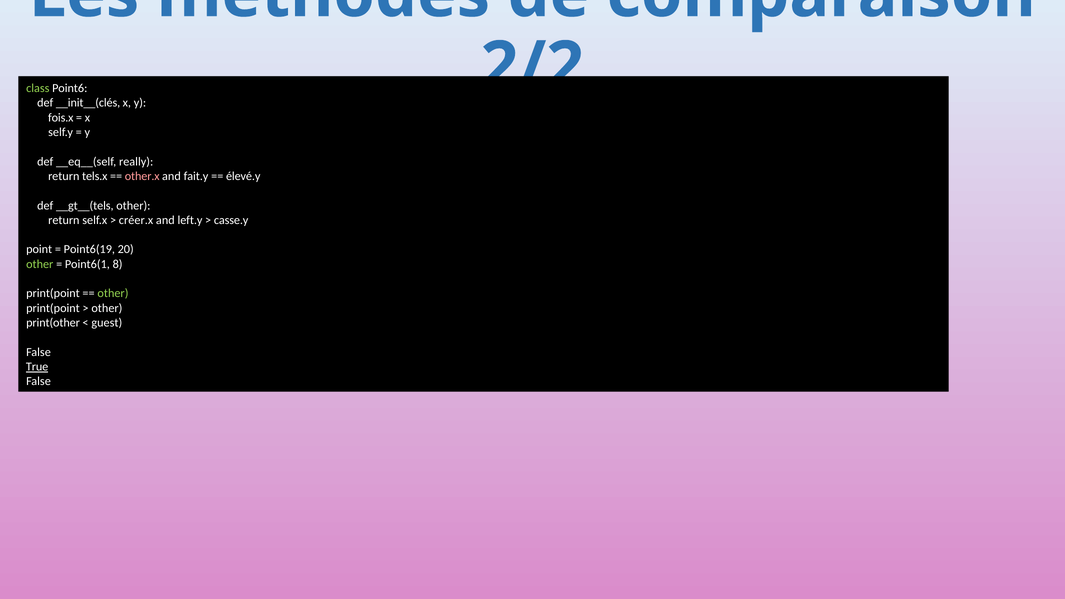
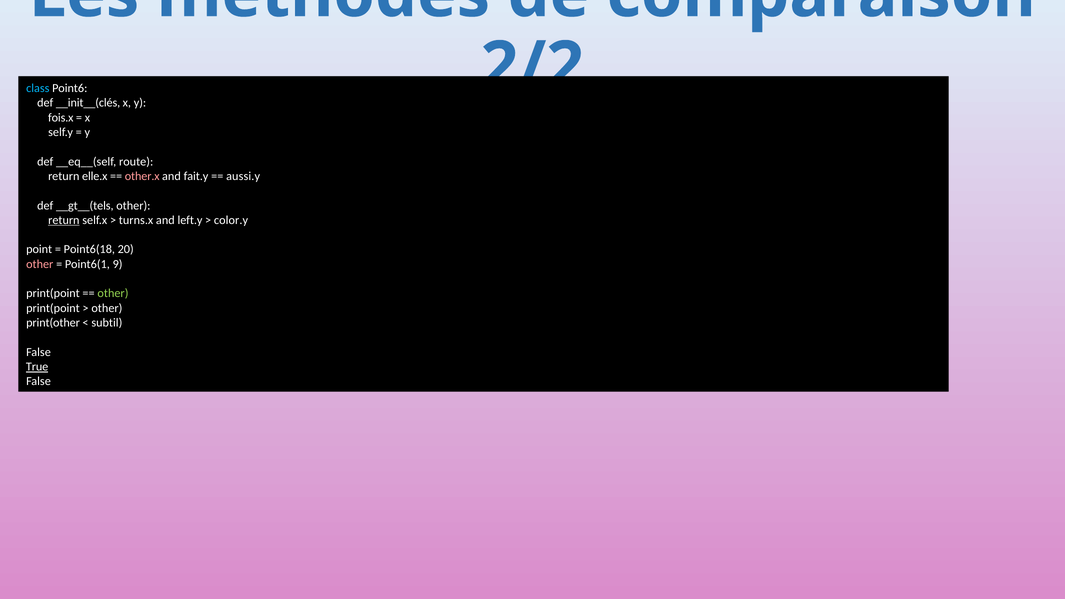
class colour: light green -> light blue (38, 88)
really: really -> route (136, 162)
tels.x: tels.x -> elle.x (95, 176)
élevé.y: élevé.y -> aussi.y (243, 176)
return underline: none -> present (64, 220)
créer.x: créer.x -> turns.x (136, 220)
casse.y: casse.y -> color.y (231, 220)
Point6(19: Point6(19 -> Point6(18 (89, 249)
other colour: light green -> pink (40, 264)
8: 8 -> 9 (118, 264)
guest: guest -> subtil (107, 323)
